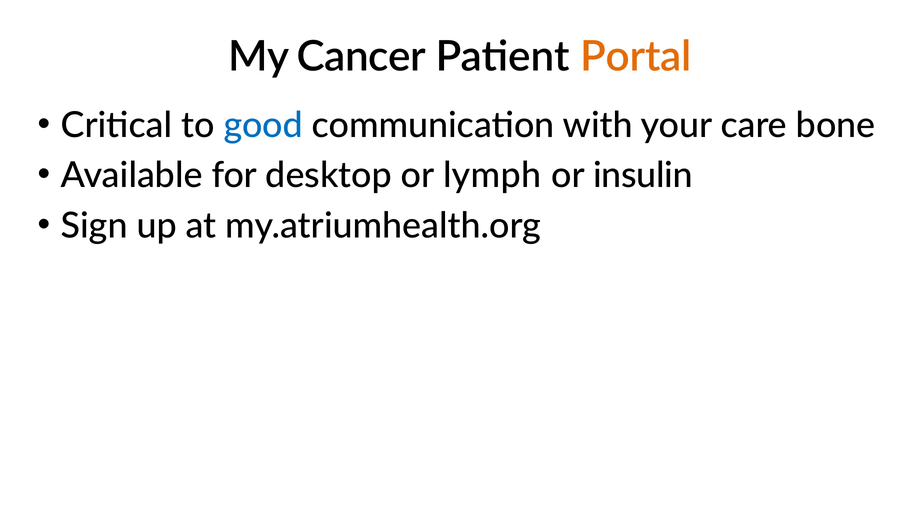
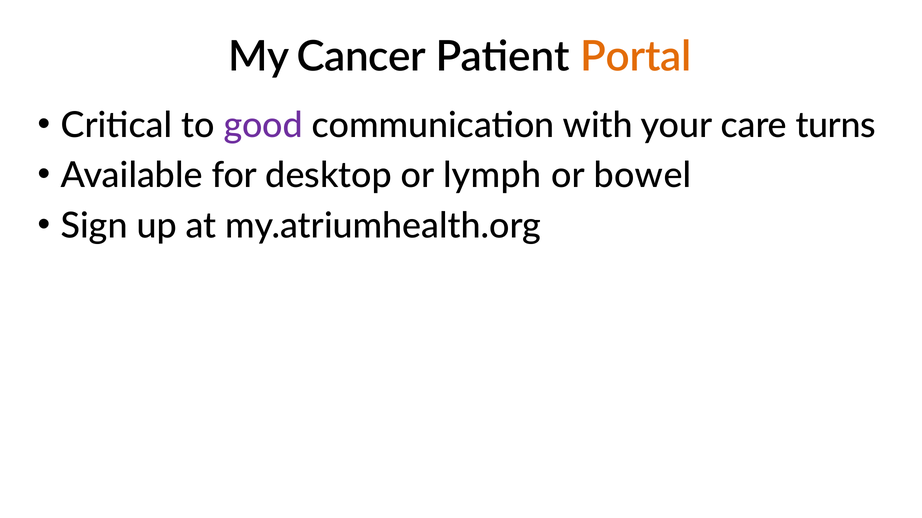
good colour: blue -> purple (263, 125)
bone: bone -> turns (836, 125)
insulin: insulin -> bowel (643, 176)
